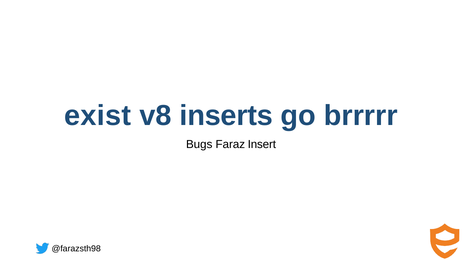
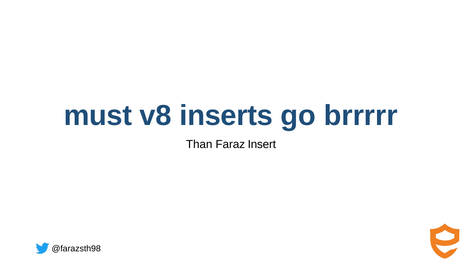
exist: exist -> must (98, 115)
Bugs: Bugs -> Than (199, 144)
